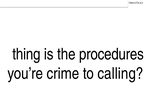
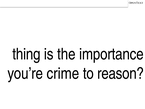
procedures: procedures -> importance (111, 54)
calling: calling -> reason (121, 73)
